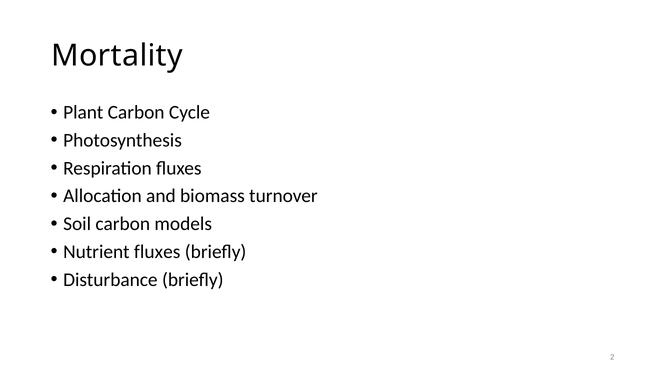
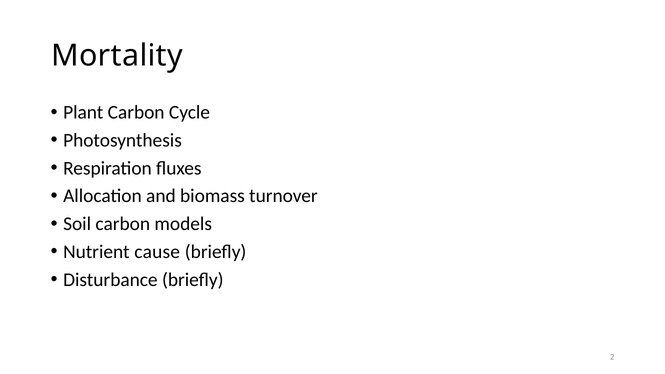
Nutrient fluxes: fluxes -> cause (157, 252)
